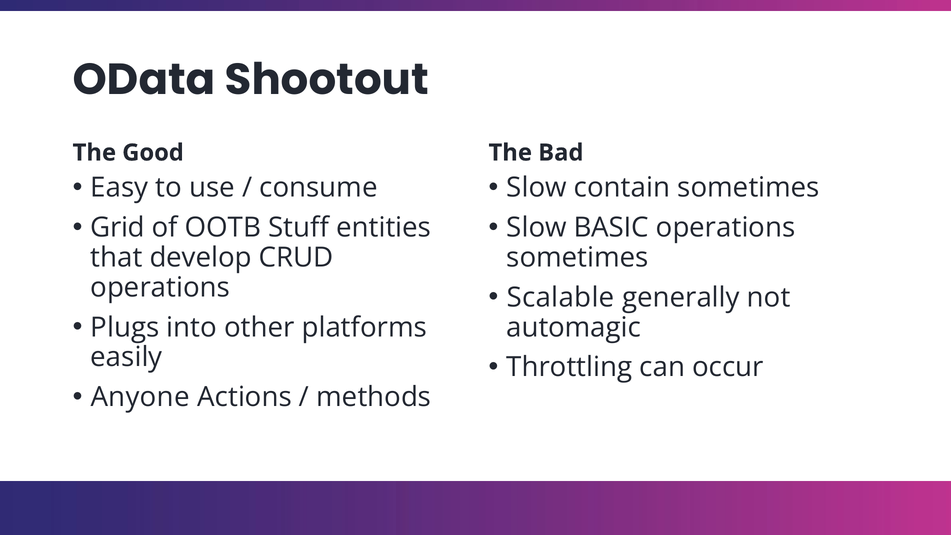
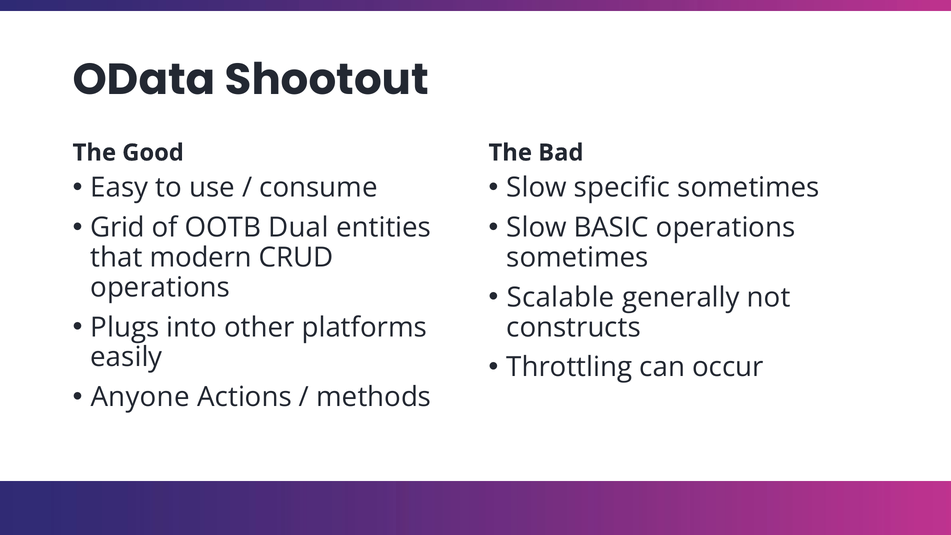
contain: contain -> specific (622, 188)
Stuff: Stuff -> Dual (298, 228)
develop: develop -> modern (201, 257)
automagic: automagic -> constructs (574, 327)
